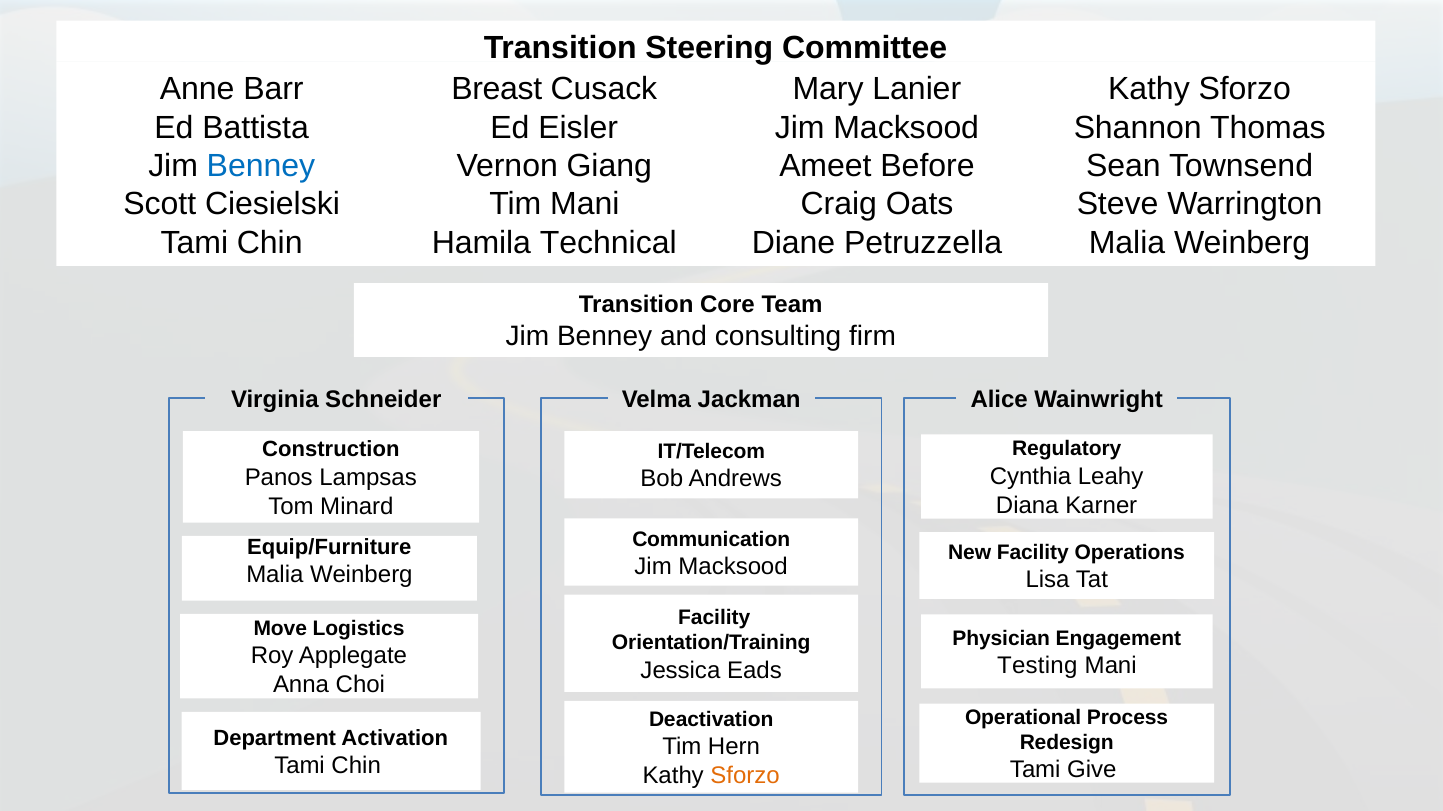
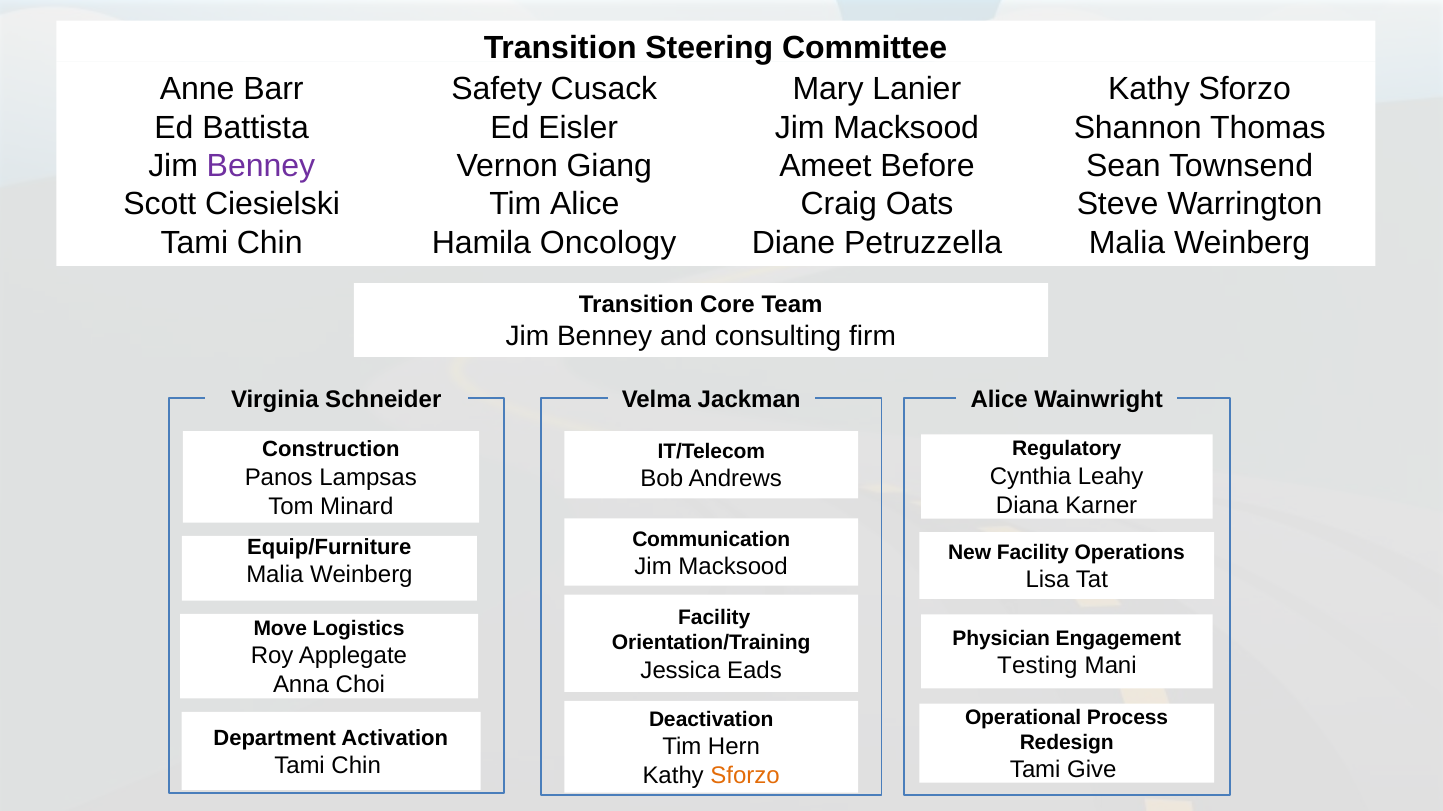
Breast: Breast -> Safety (497, 89)
Benney colour: blue -> purple (261, 166)
Tim Mani: Mani -> Alice (585, 205)
Technical: Technical -> Oncology (608, 243)
